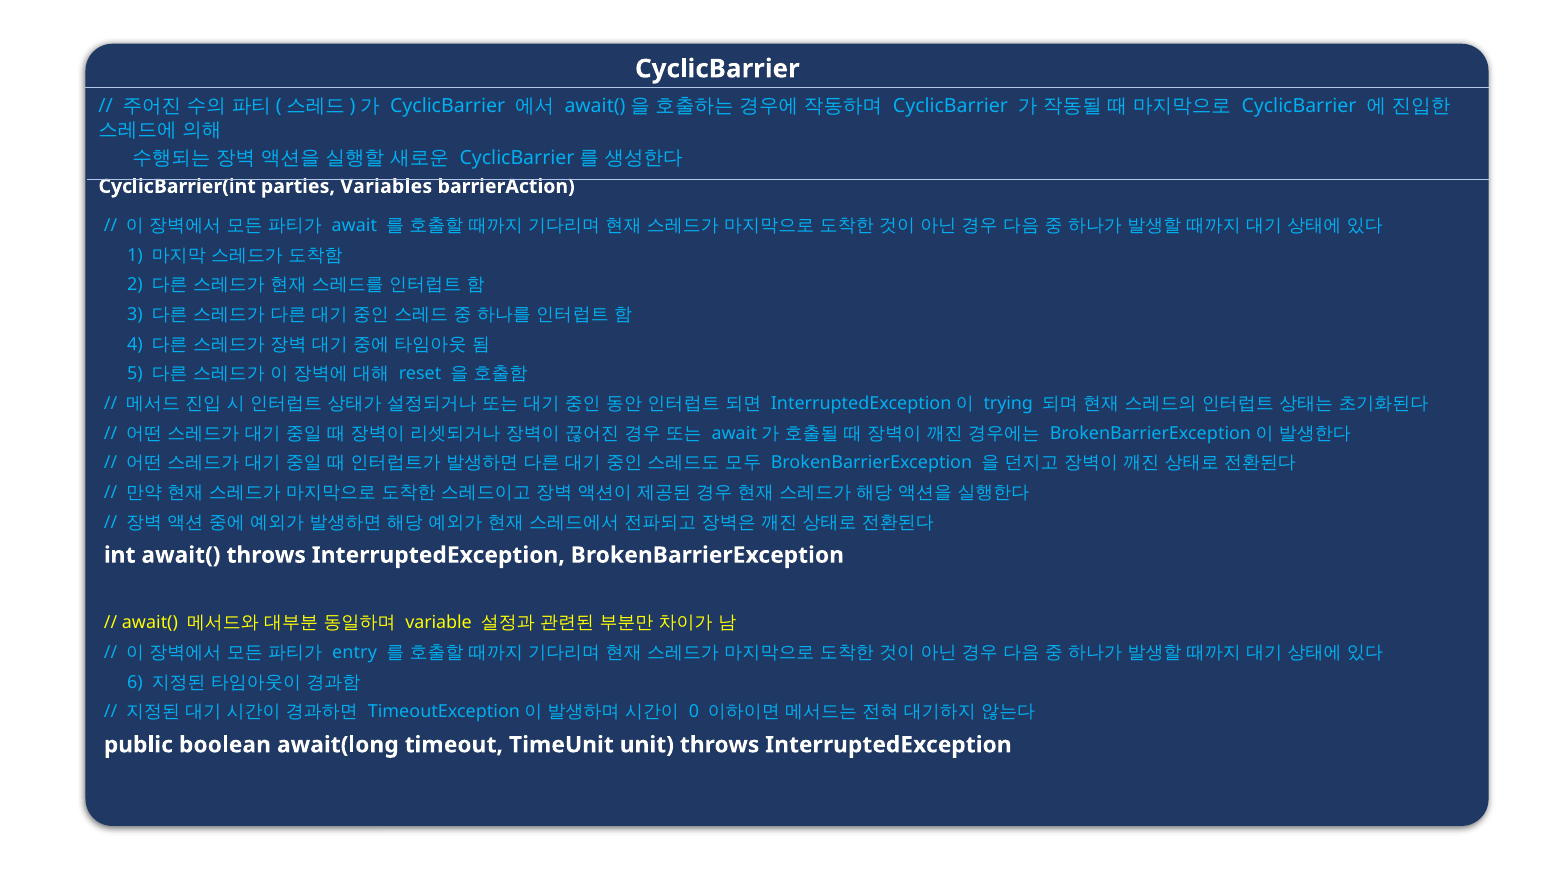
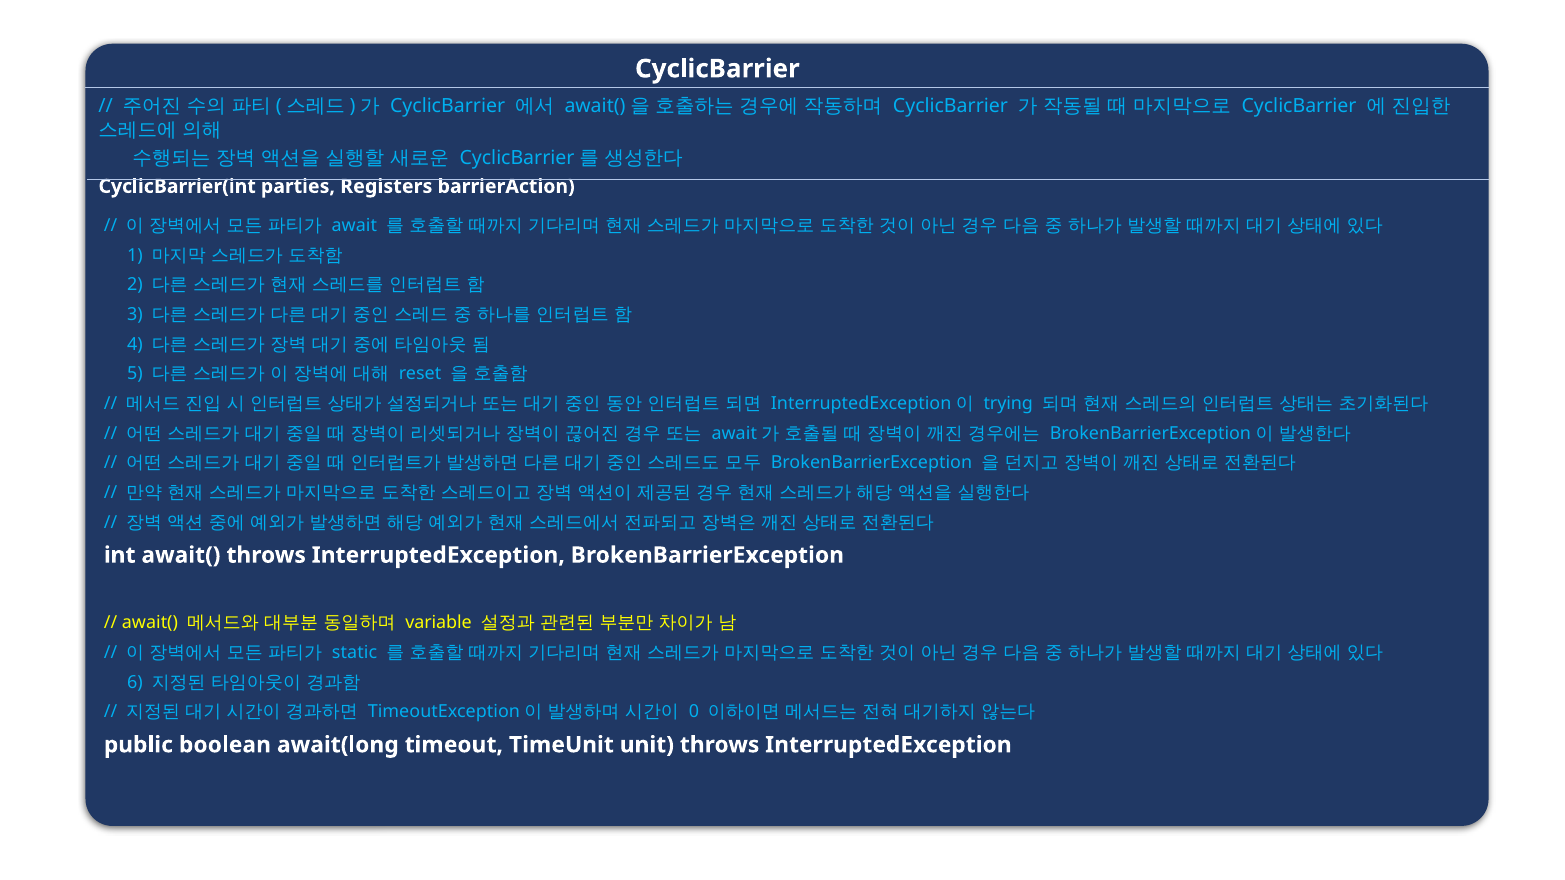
Variables: Variables -> Registers (386, 186)
entry: entry -> static (355, 653)
